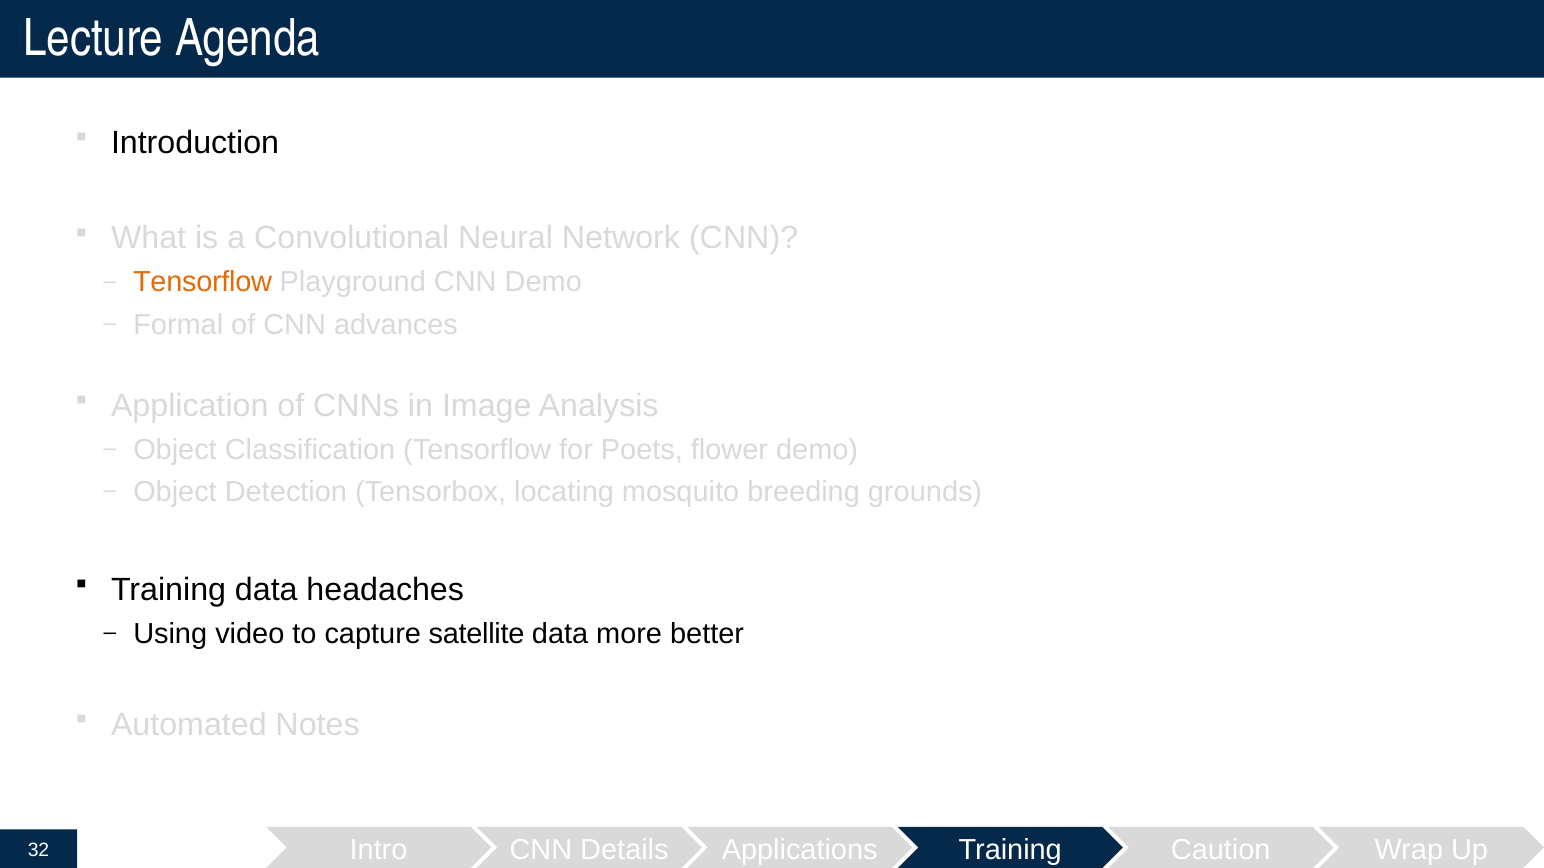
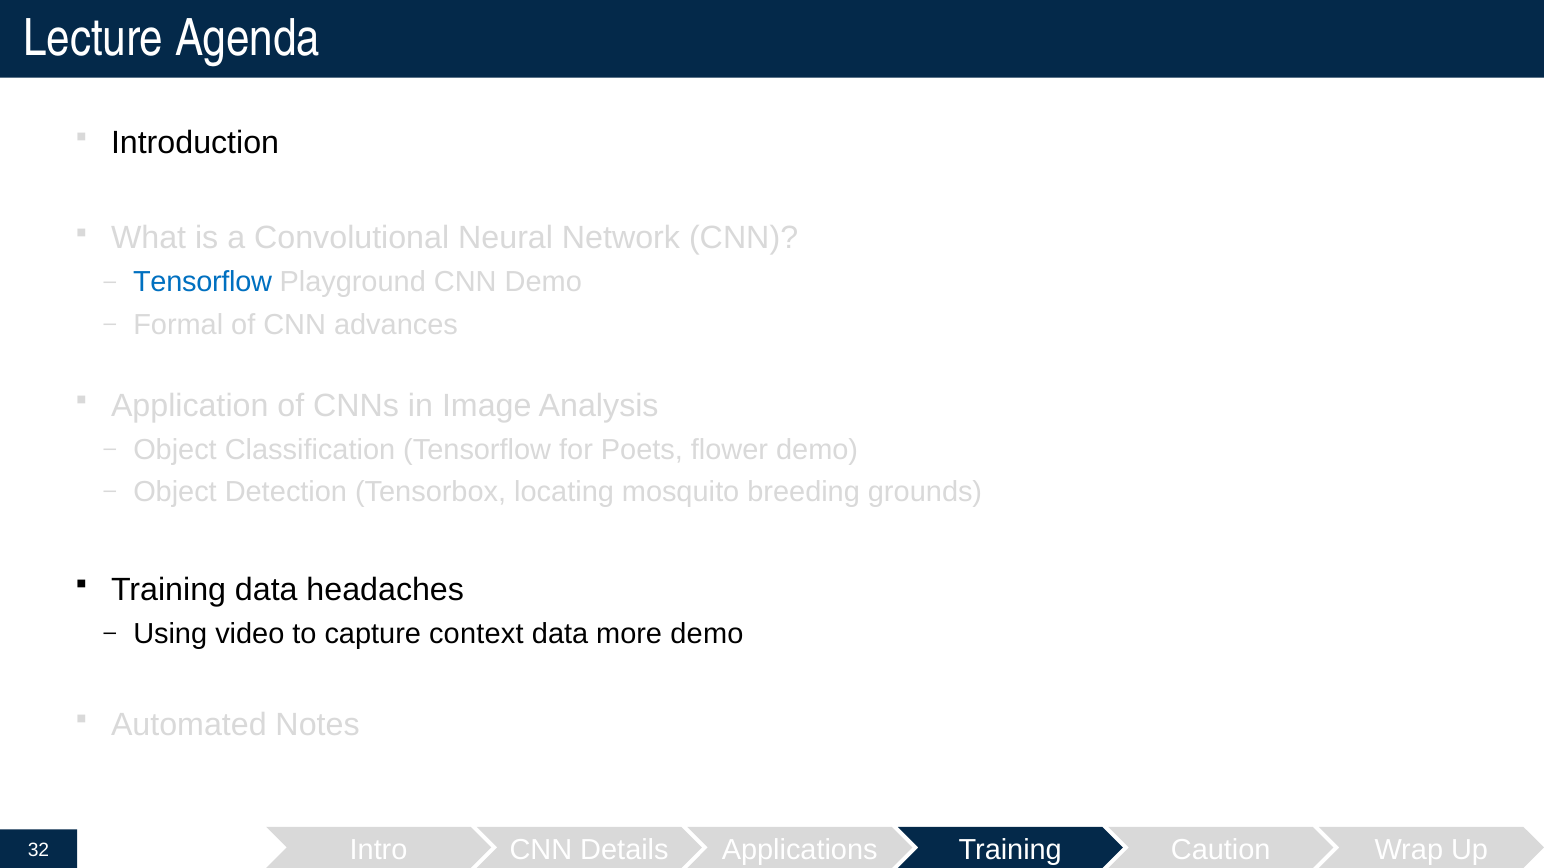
Tensorflow colour: orange -> blue (203, 283)
satellite: satellite -> context (476, 634)
more better: better -> demo (707, 634)
